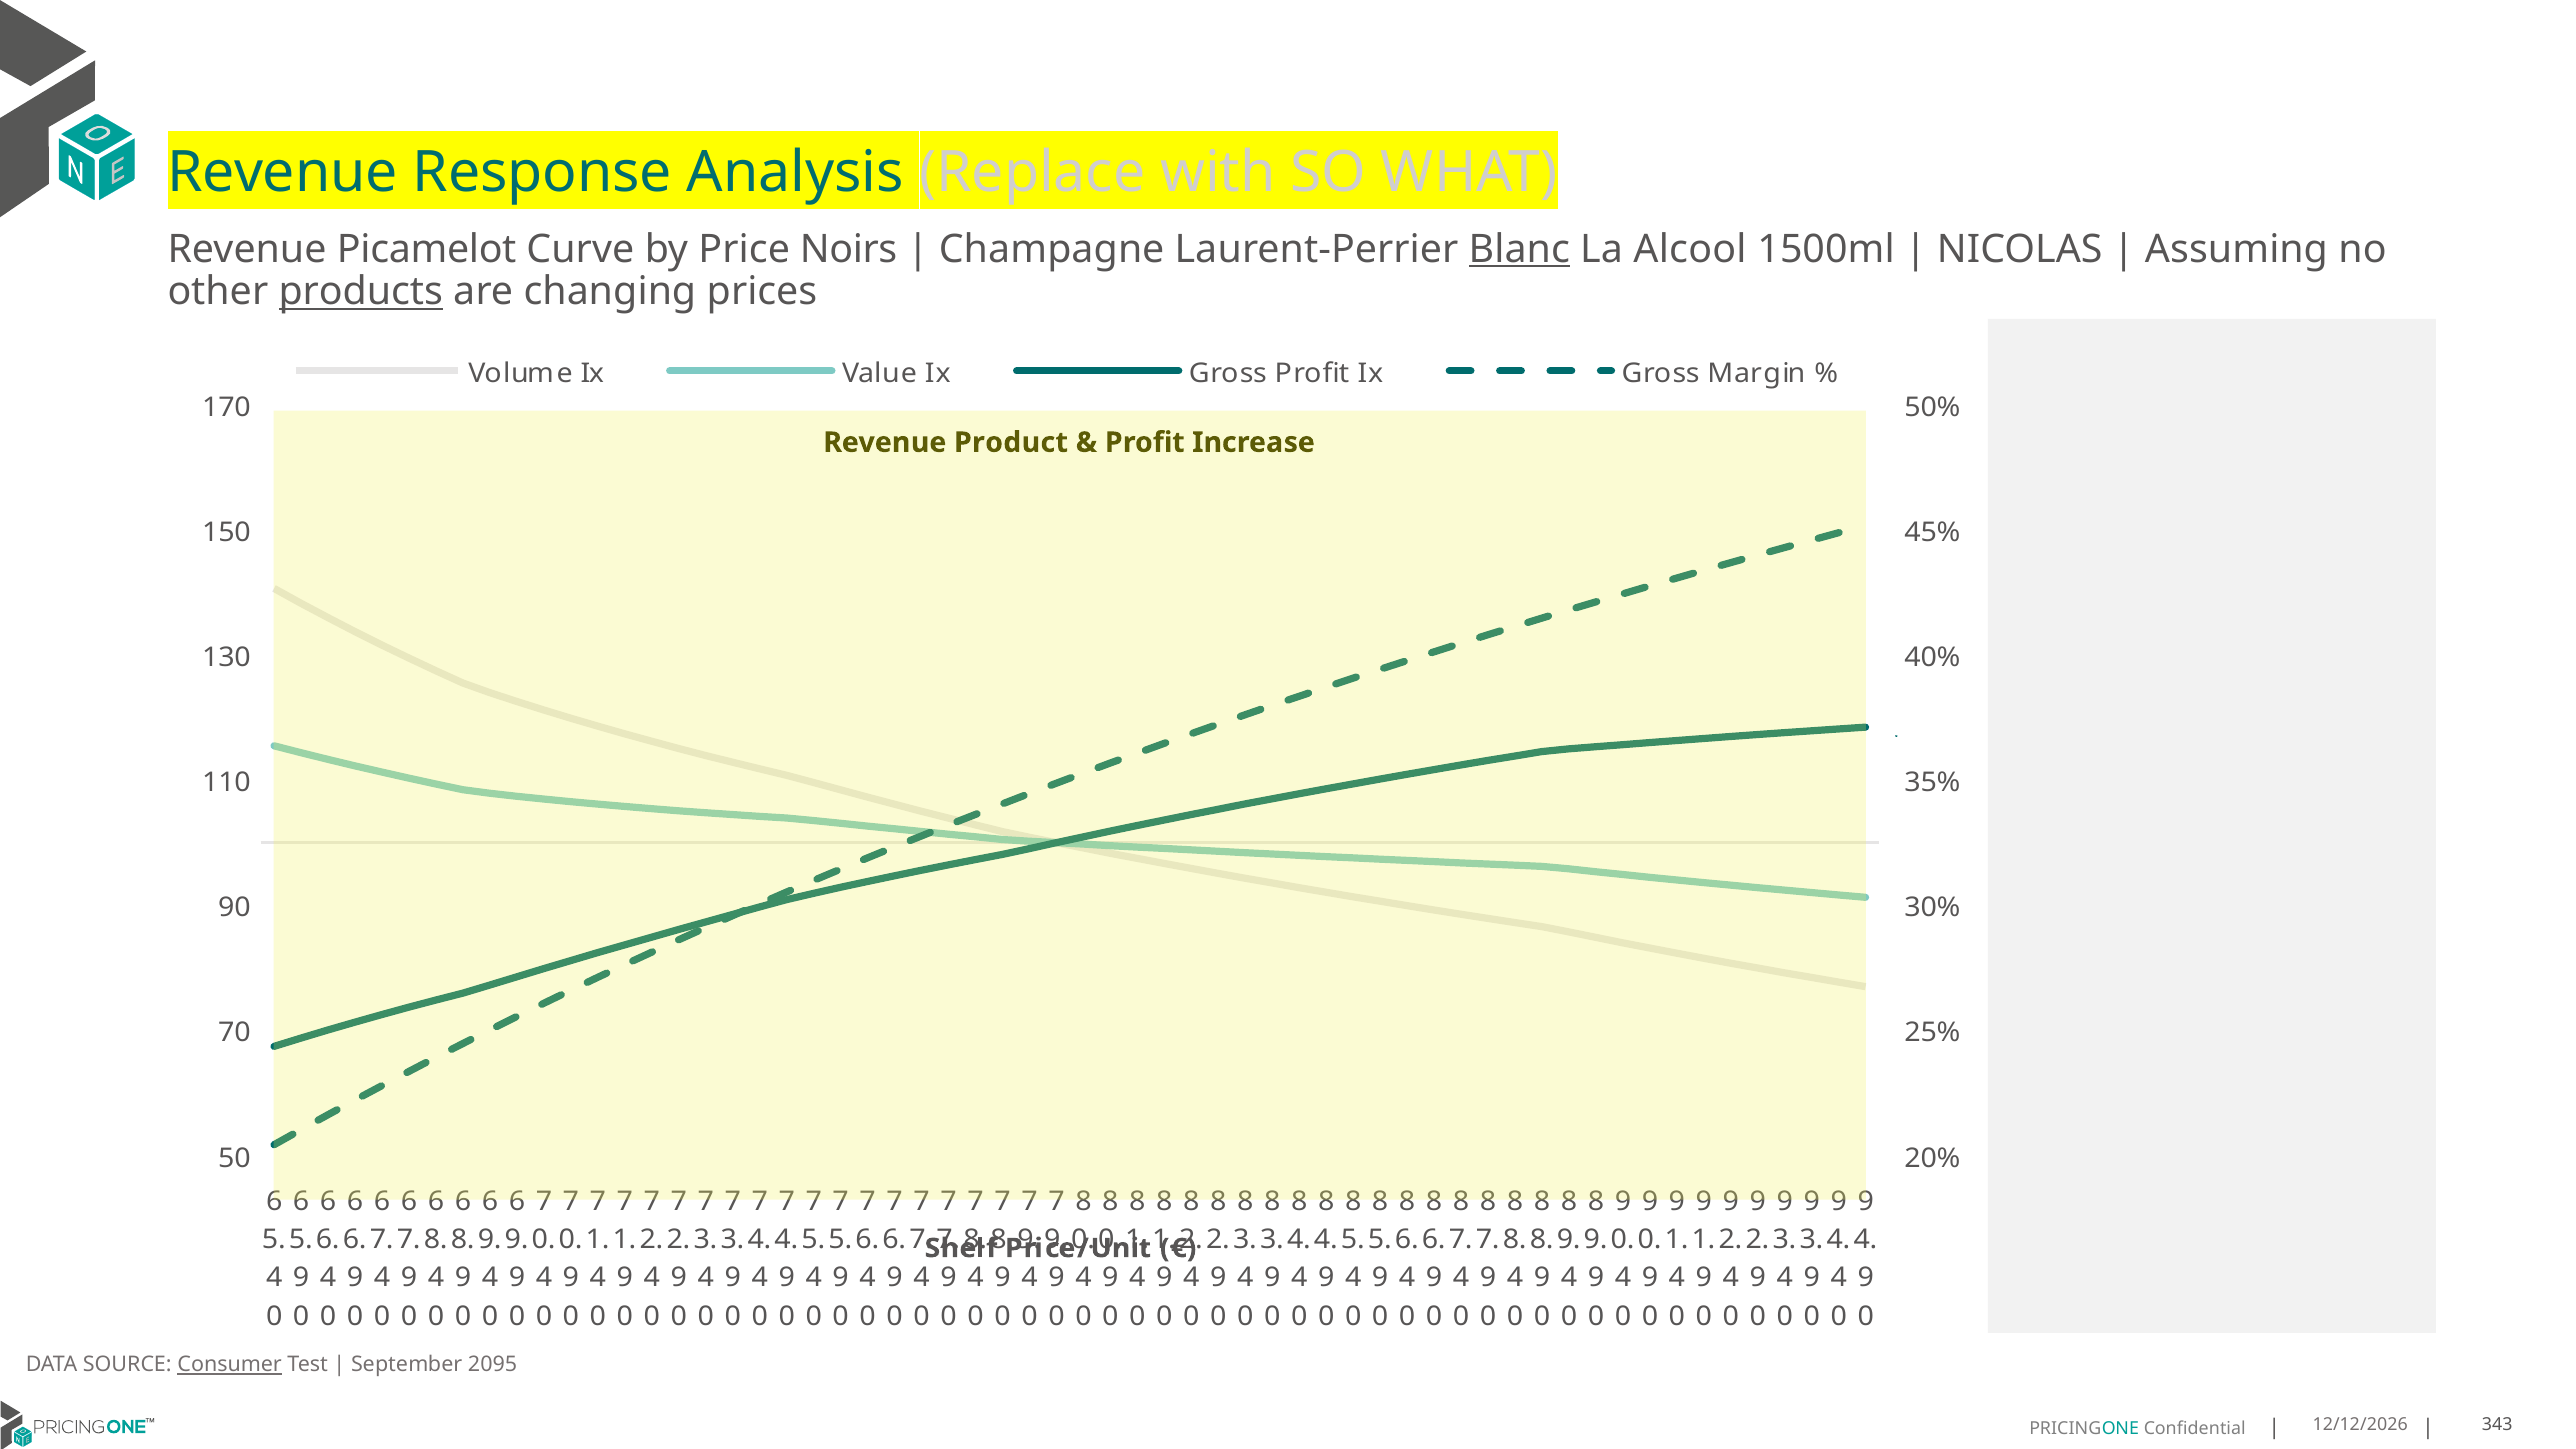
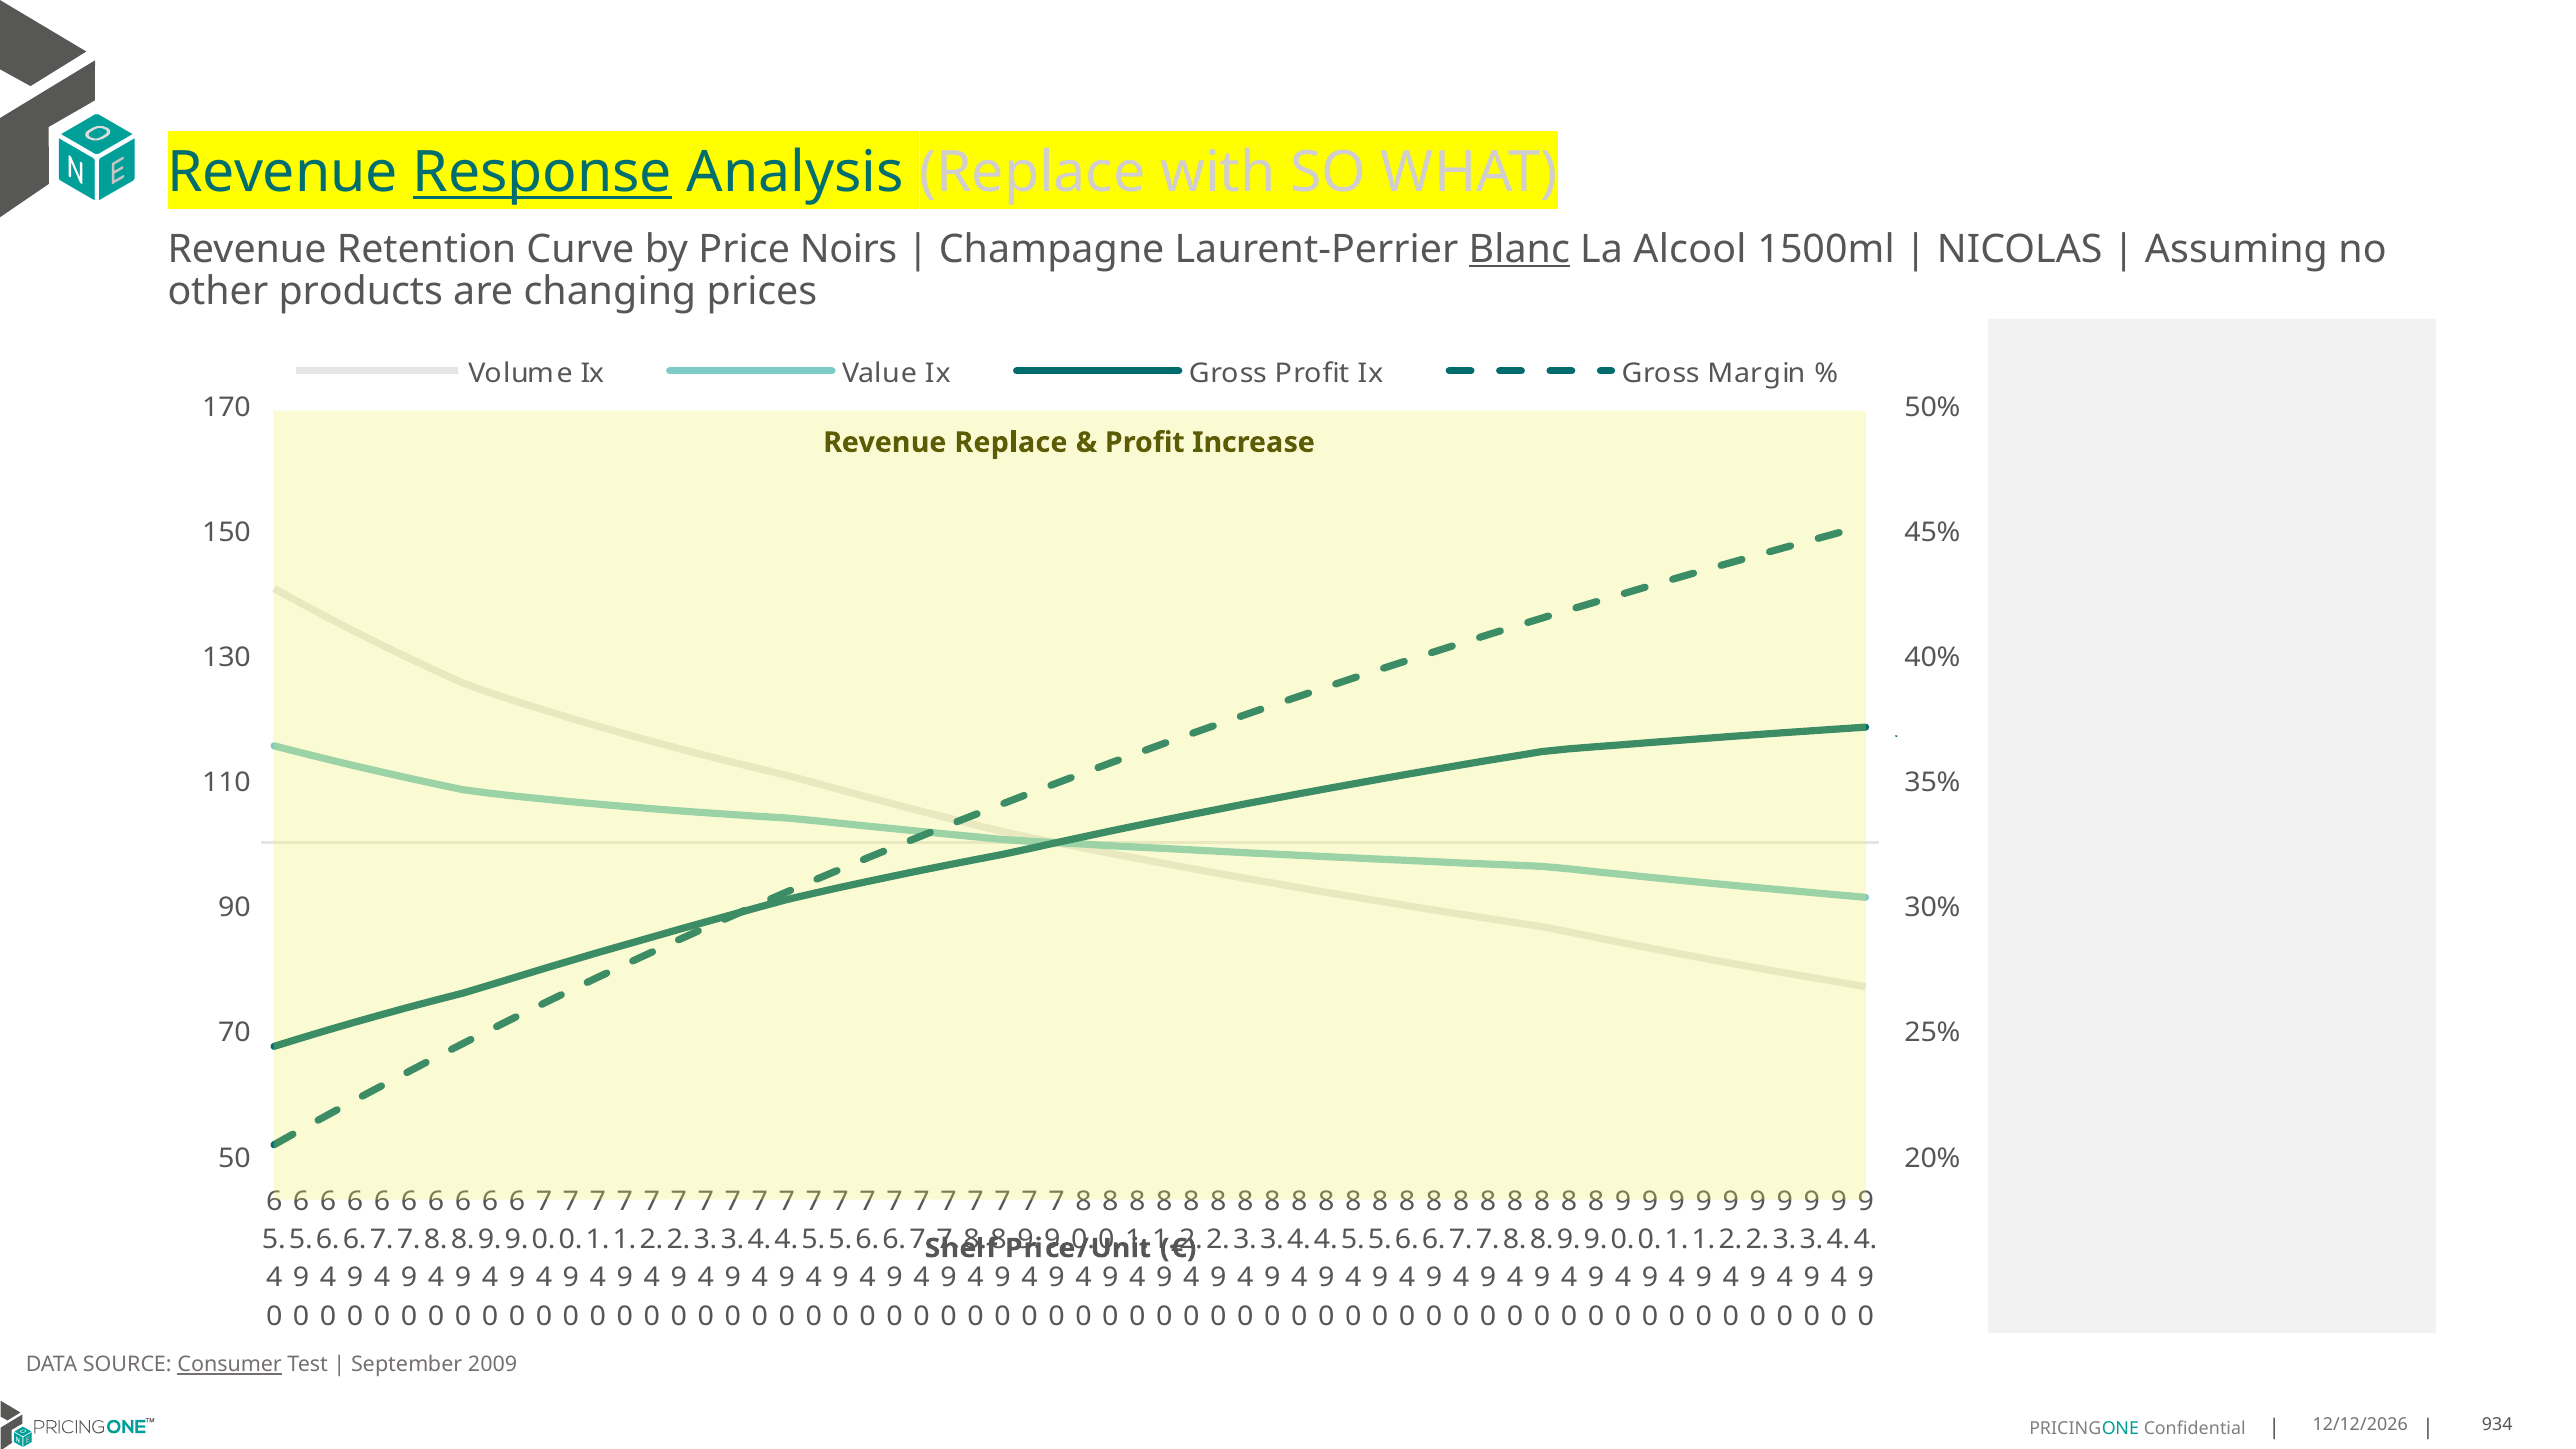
Response underline: none -> present (542, 173)
Picamelot: Picamelot -> Retention (427, 249)
products underline: present -> none (361, 292)
Revenue Product: Product -> Replace (1011, 442)
2095: 2095 -> 2009 (493, 1365)
343: 343 -> 934 (2497, 1425)
